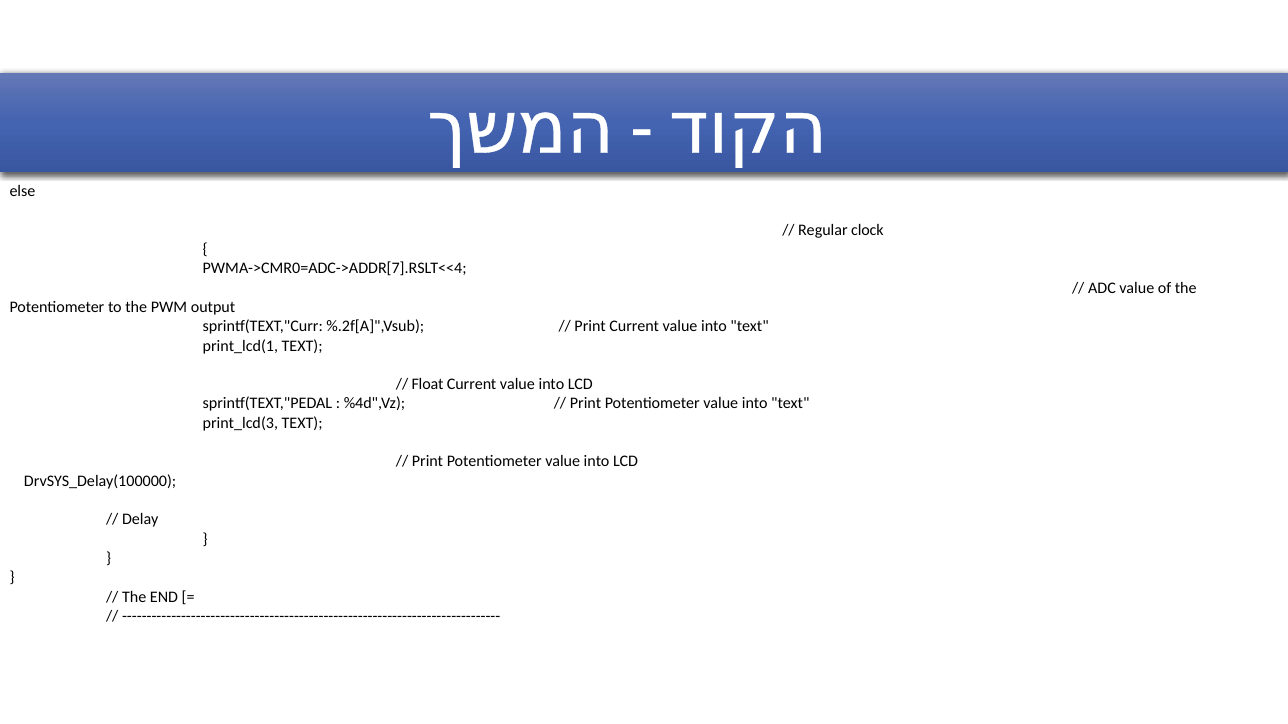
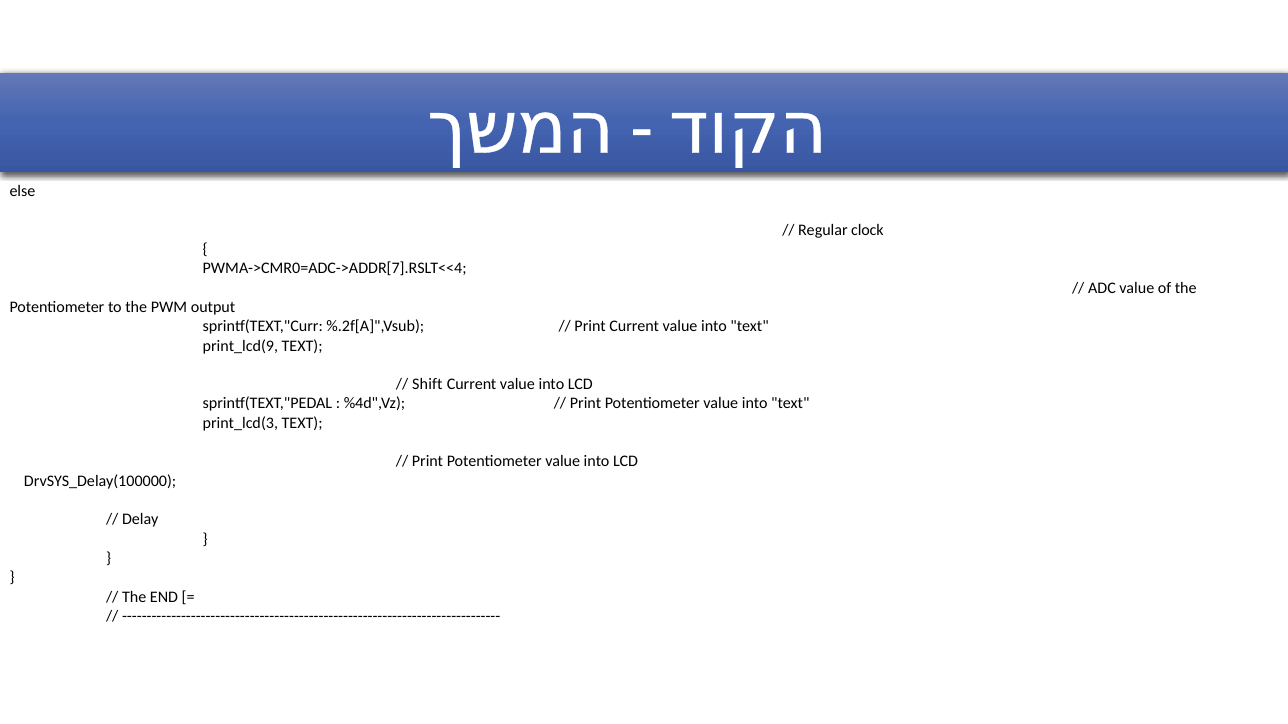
print_lcd(1: print_lcd(1 -> print_lcd(9 (240, 346)
Float: Float -> Shift (427, 385)
